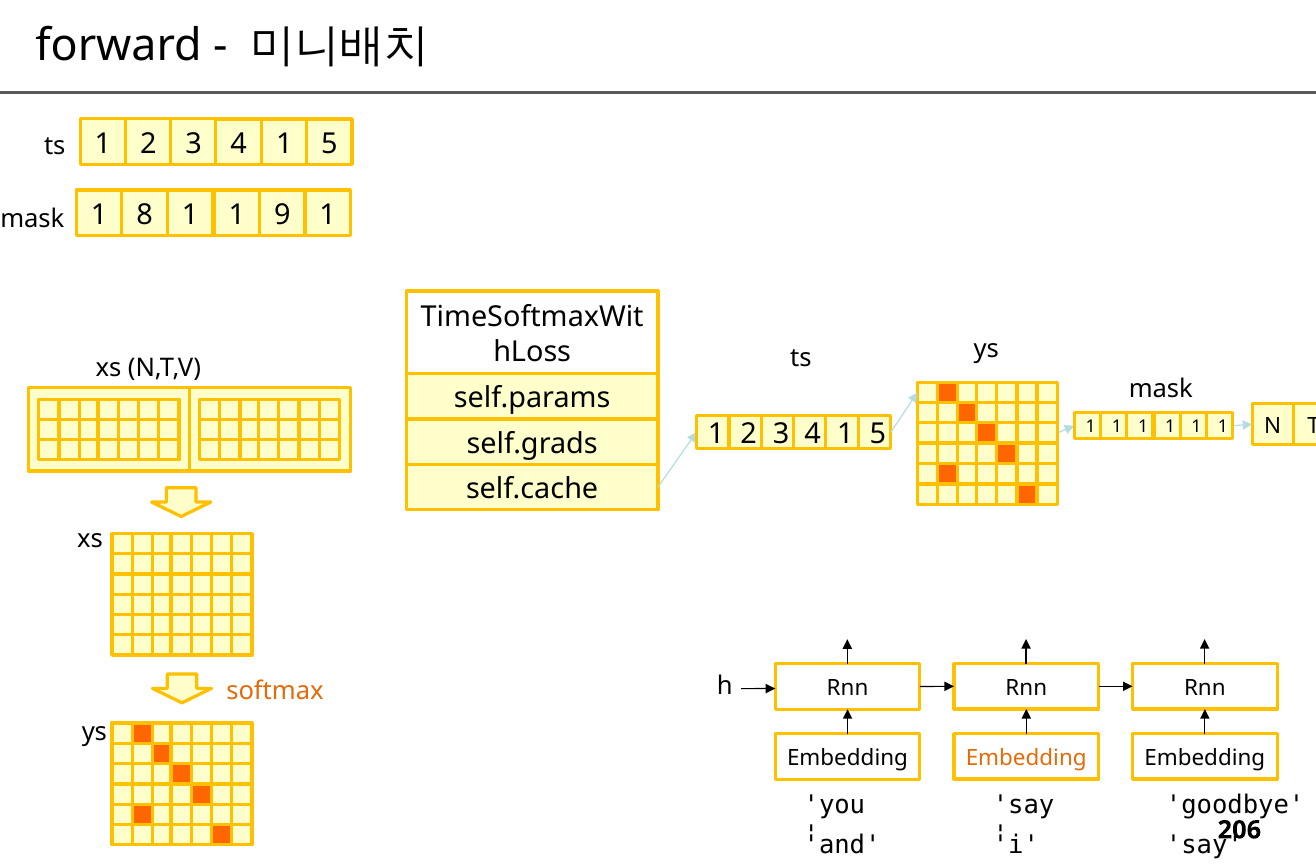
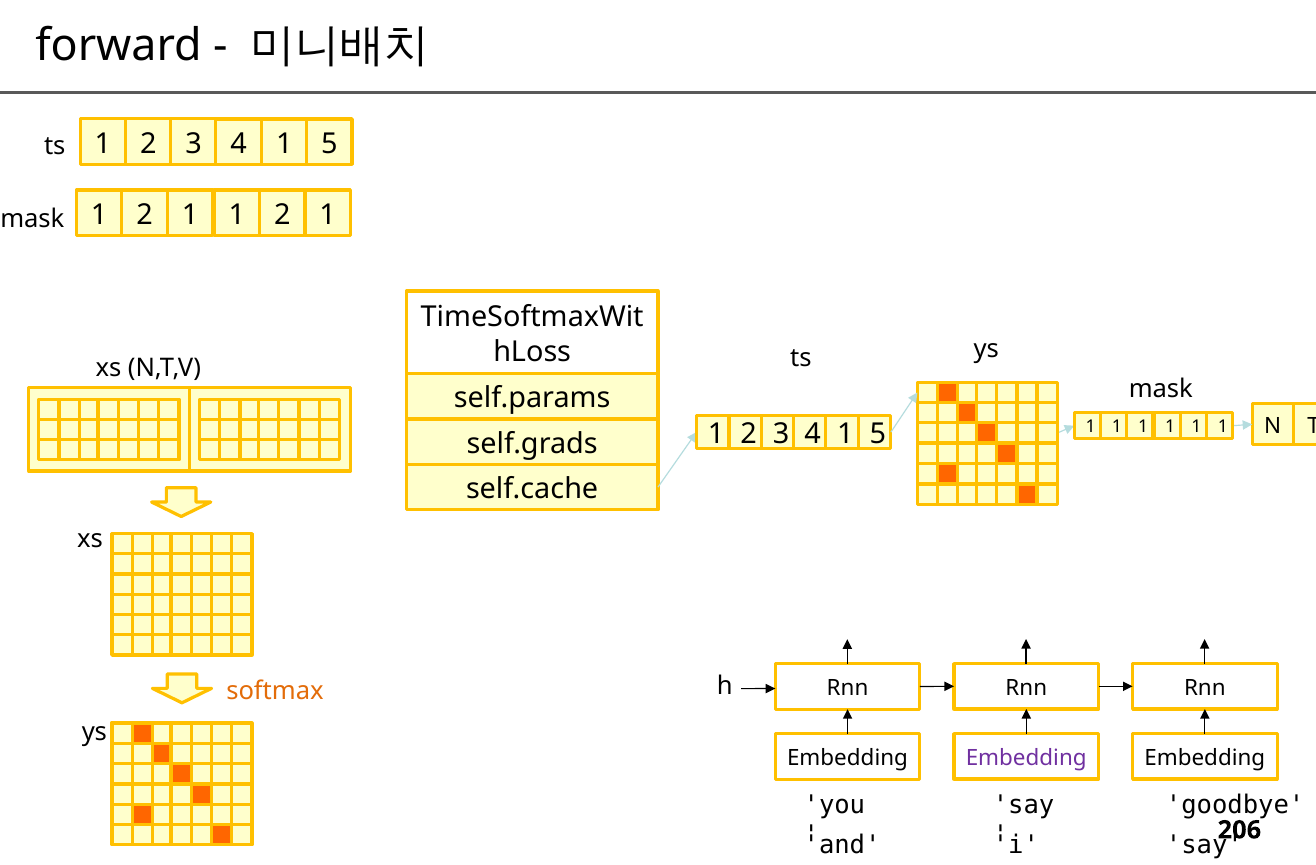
8: 8 -> 2 (145, 214)
9: 9 -> 2 (282, 214)
Embedding colour: orange -> purple (1026, 757)
